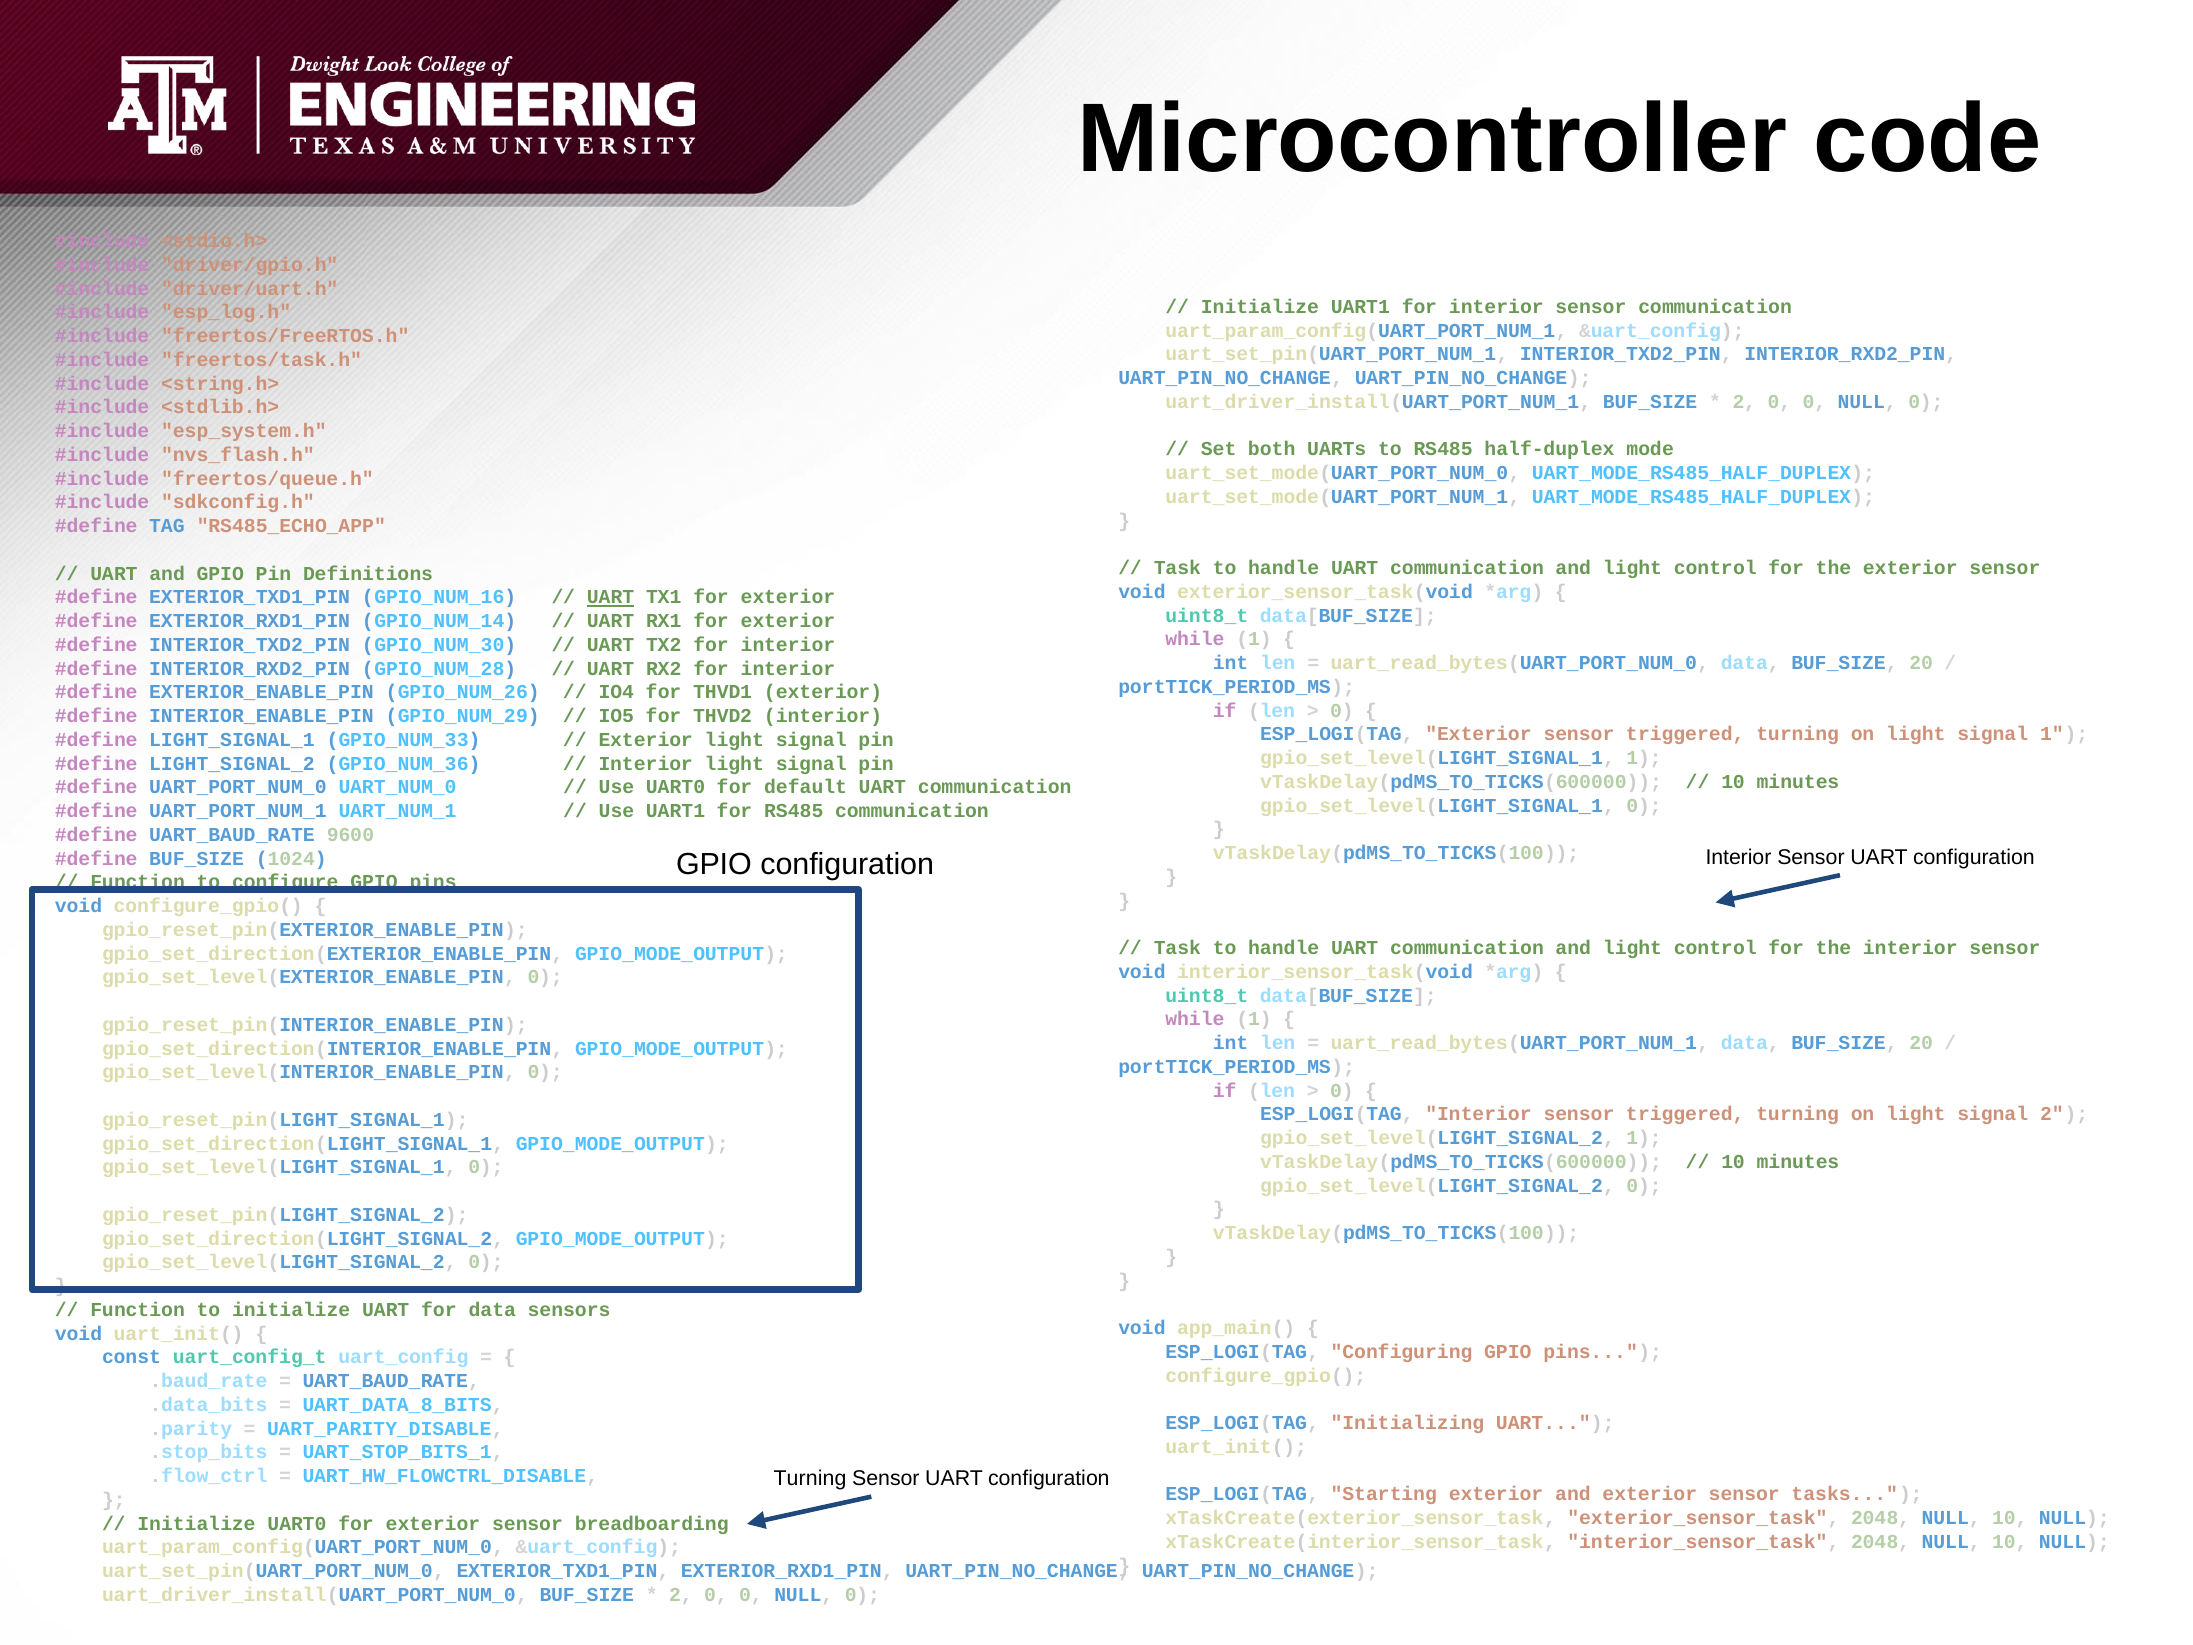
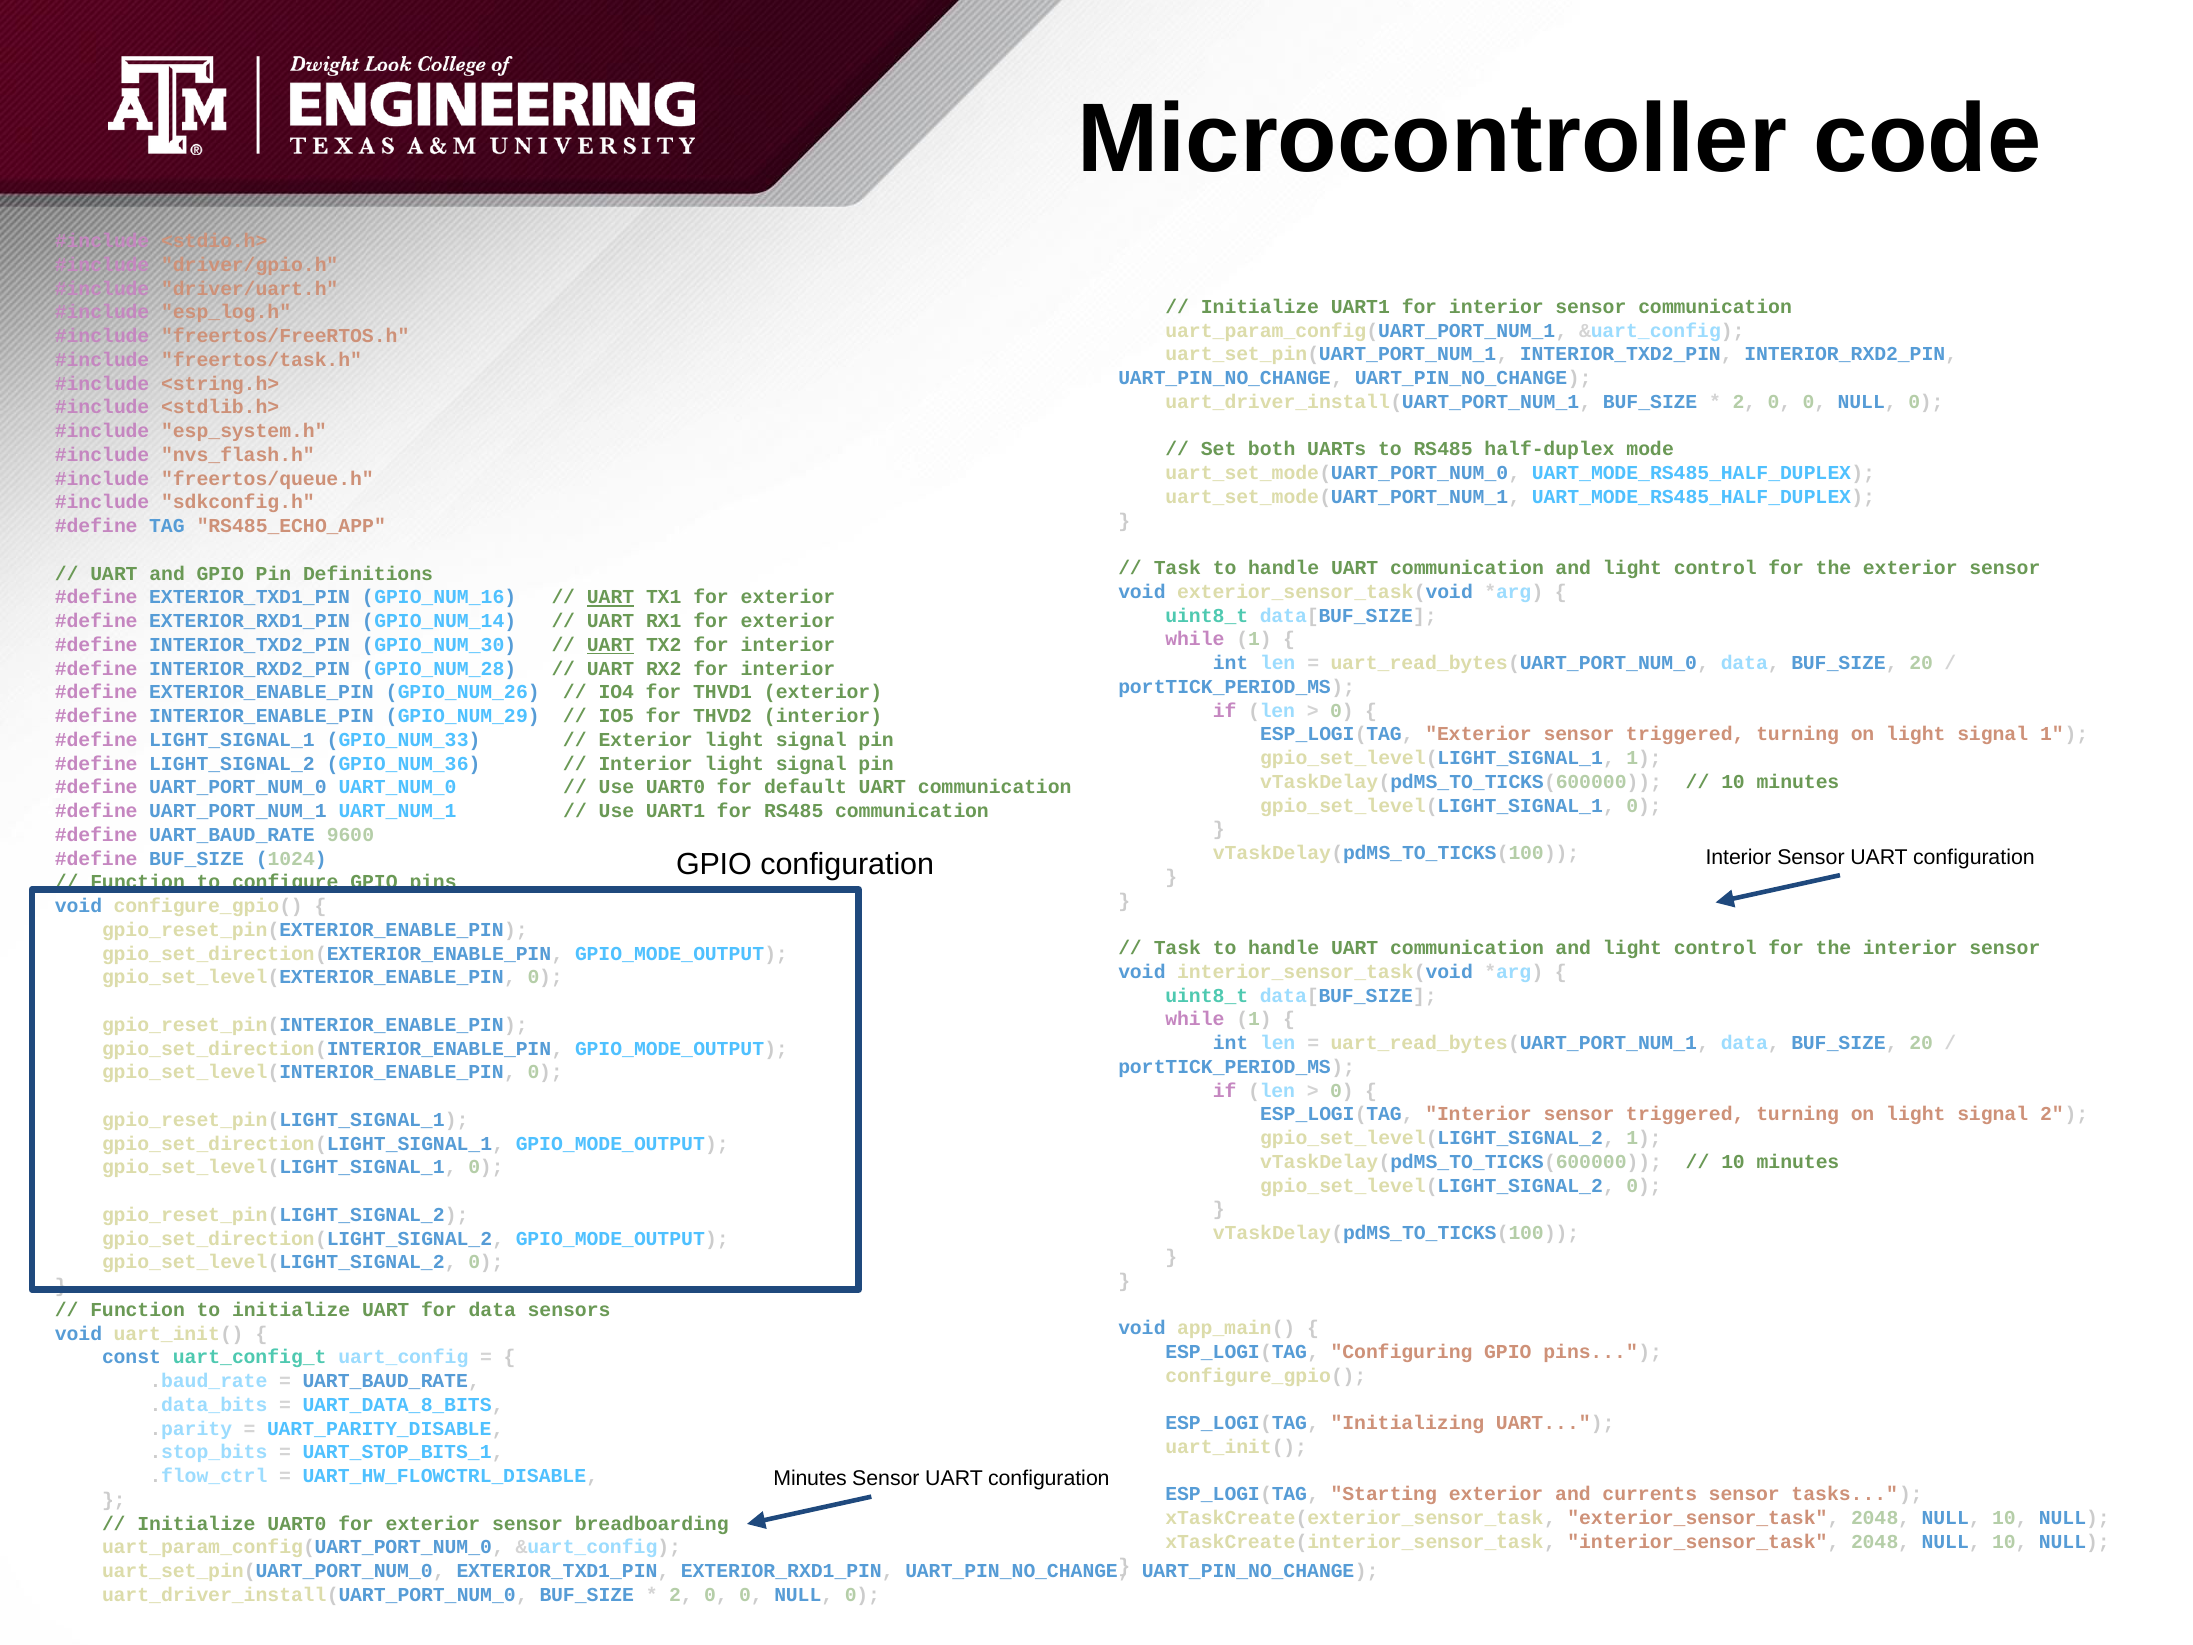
UART underline: none -> present (611, 645)
Turning: Turning -> Minutes (810, 1479)
and exterior: exterior -> currents (1650, 1494)
